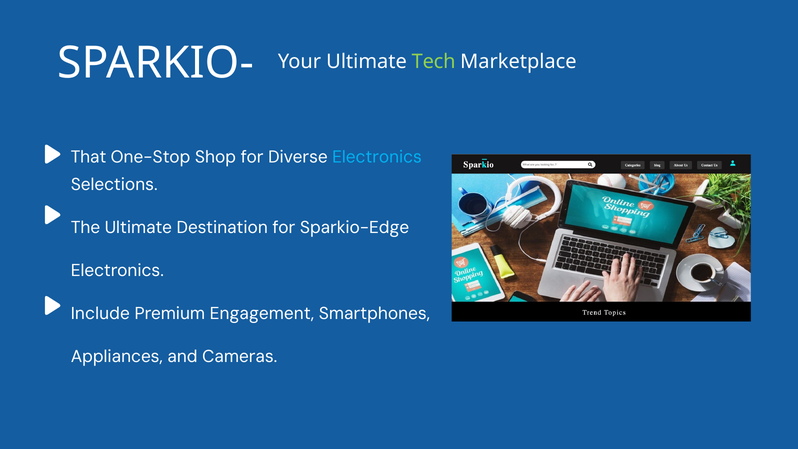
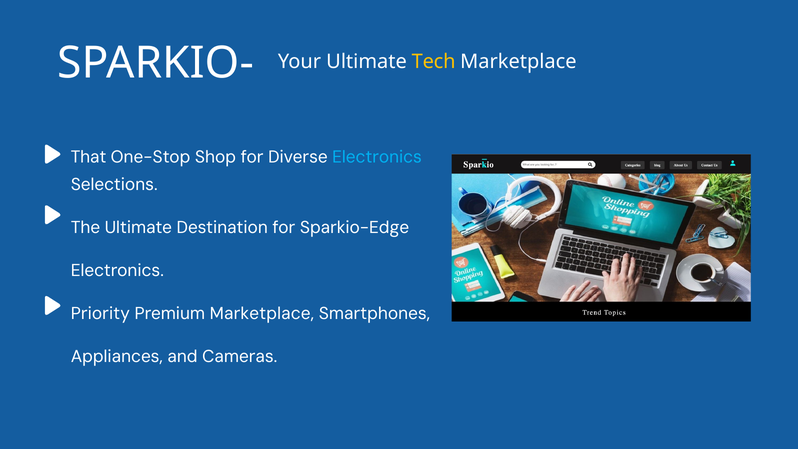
Tech colour: light green -> yellow (434, 62)
Include: Include -> Priority (100, 314)
Premium Engagement: Engagement -> Marketplace (262, 314)
